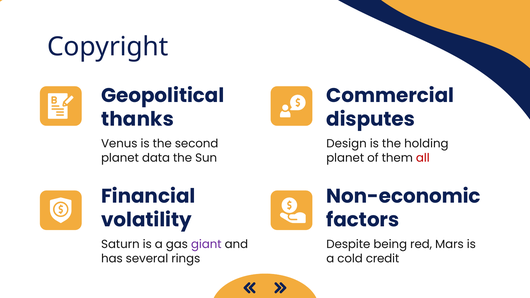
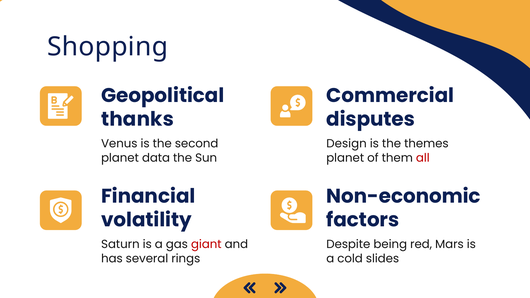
Copyright: Copyright -> Shopping (108, 47)
holding: holding -> themes (426, 144)
giant colour: purple -> red (206, 245)
credit: credit -> slides (382, 259)
